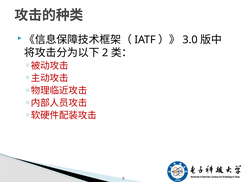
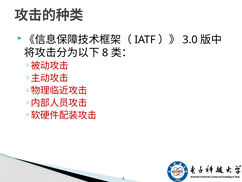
2: 2 -> 8 (105, 53)
